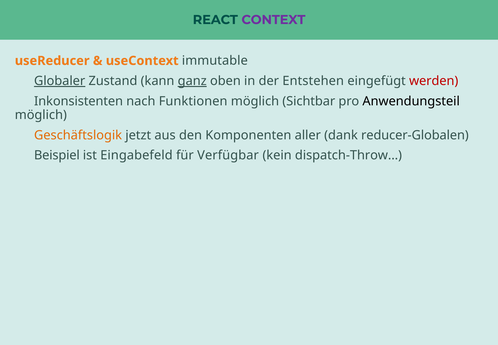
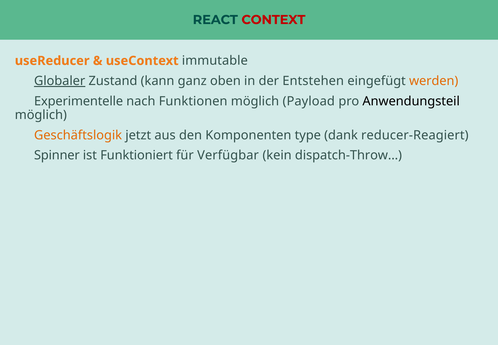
CONTEXT colour: purple -> red (273, 20)
ganz underline: present -> none (192, 81)
werden colour: red -> orange (434, 81)
Inkonsistenten: Inkonsistenten -> Experimentelle (79, 101)
Sichtbar: Sichtbar -> Payload (309, 101)
aller: aller -> type (308, 135)
reducer-Globalen: reducer-Globalen -> reducer-Reagiert (415, 135)
Beispiel: Beispiel -> Spinner (57, 155)
Eingabefeld: Eingabefeld -> Funktioniert (137, 155)
